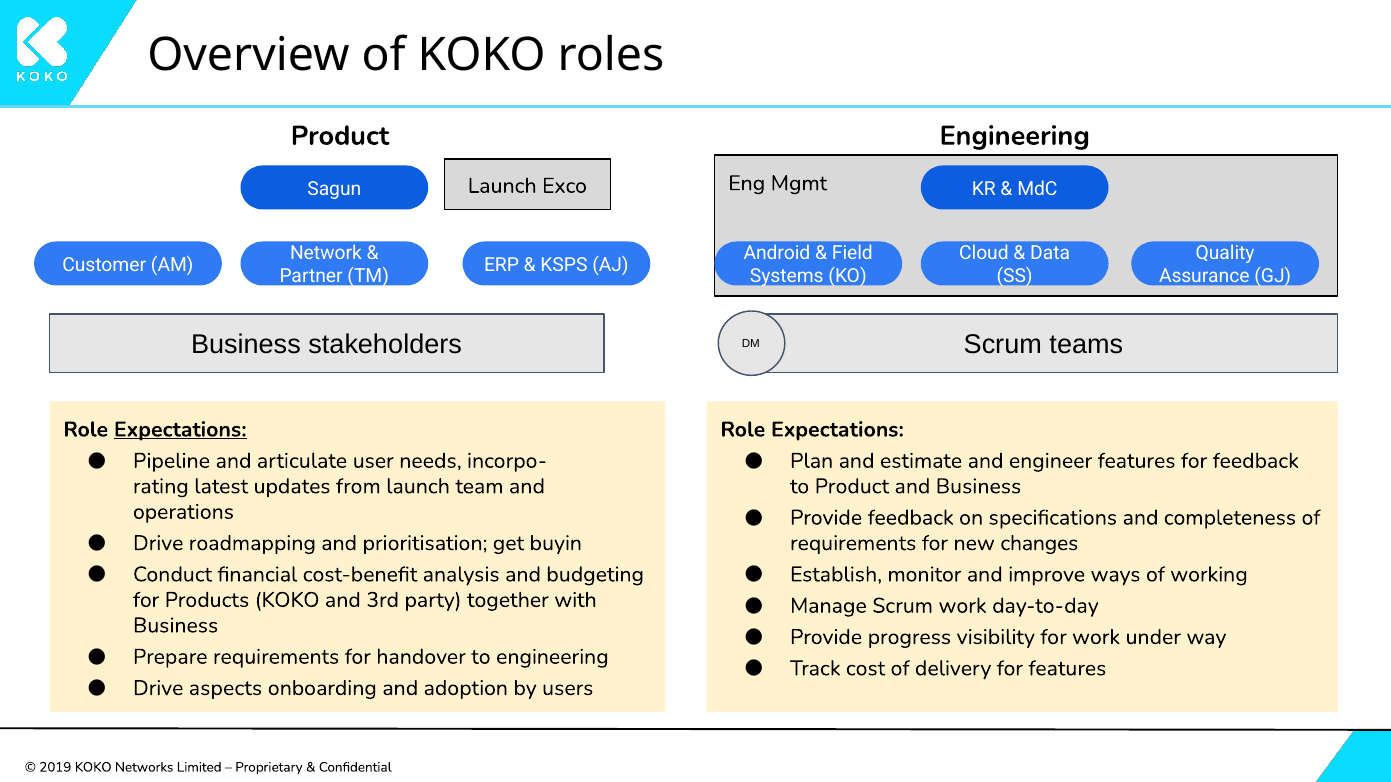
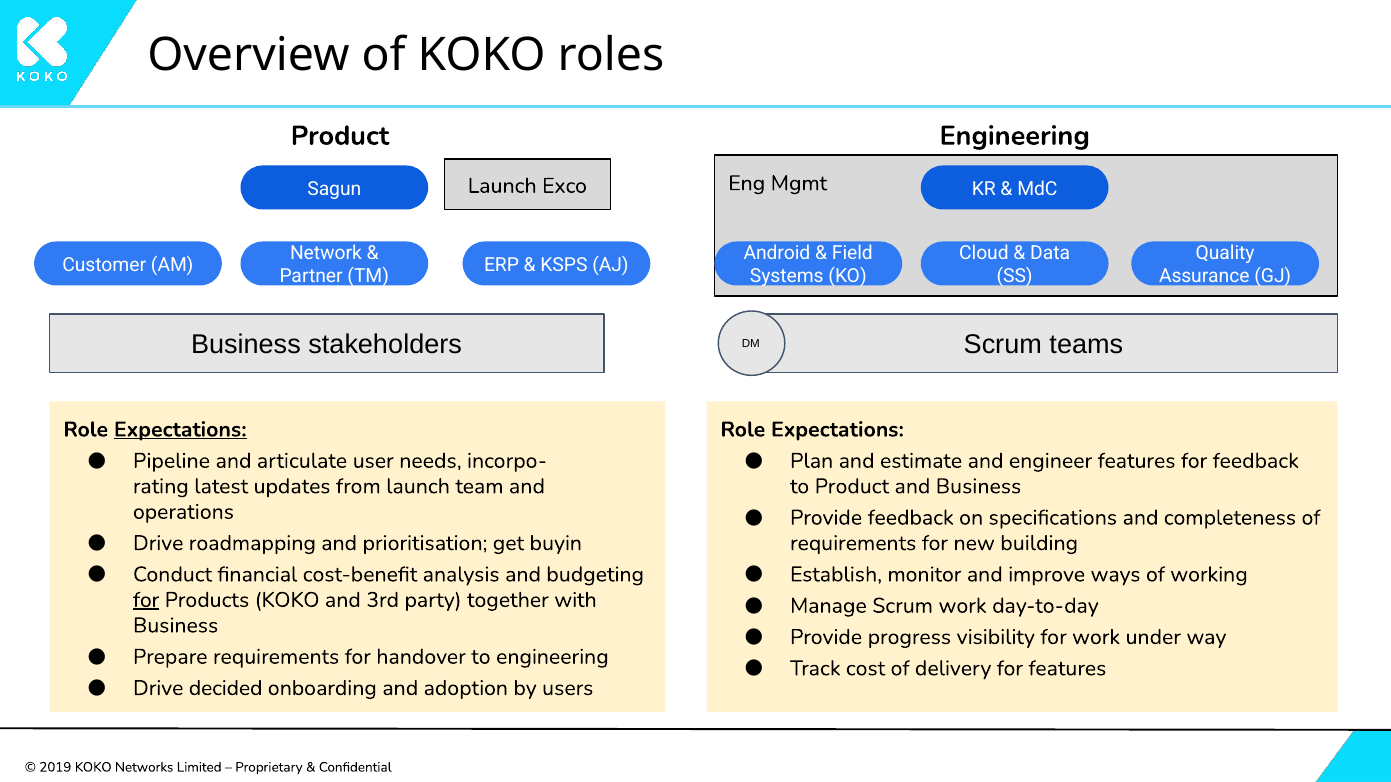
changes: changes -> building (1039, 543)
for underline: none -> present (146, 600)
aspects: aspects -> decided (226, 688)
